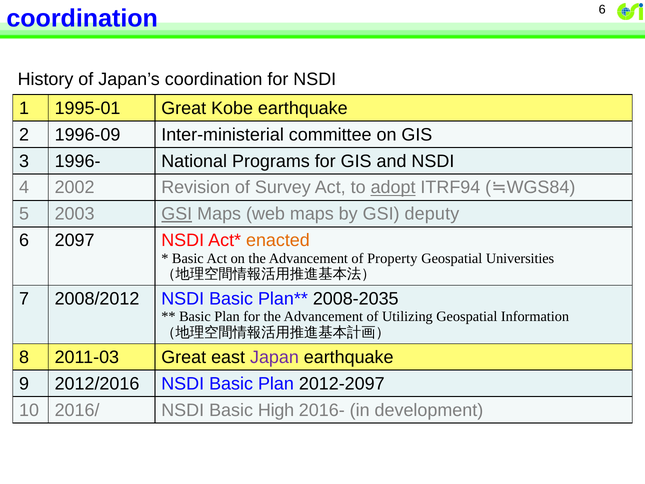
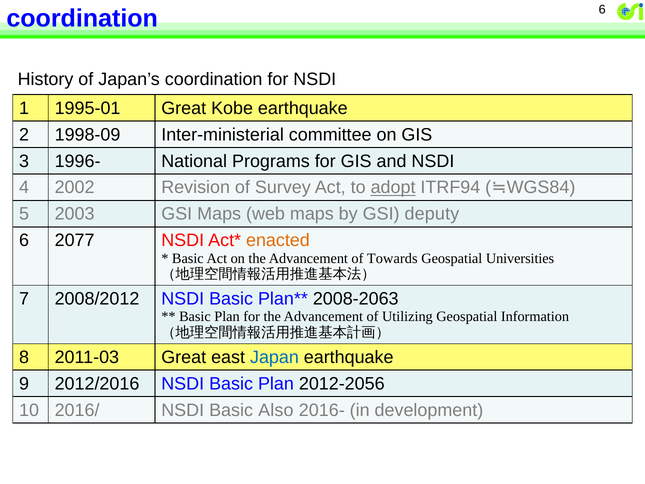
1996-09: 1996-09 -> 1998-09 (88, 135)
GSI underline: present -> none (177, 214)
2097: 2097 -> 2077 (75, 240)
Property: Property -> Towards (392, 258)
2008-2035: 2008-2035 -> 2008-2063 (356, 299)
Japan colour: purple -> blue (274, 357)
2012-2097: 2012-2097 -> 2012-2056 (342, 383)
High: High -> Also (276, 410)
